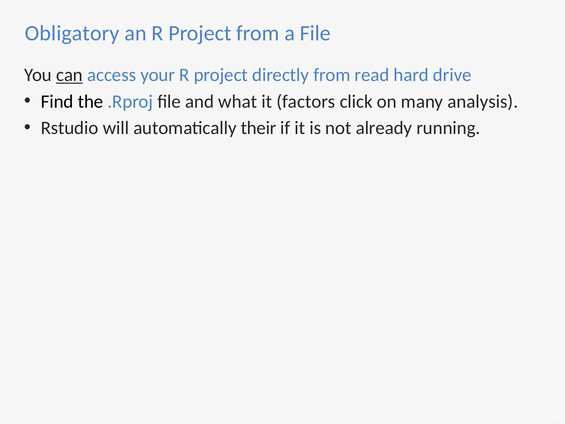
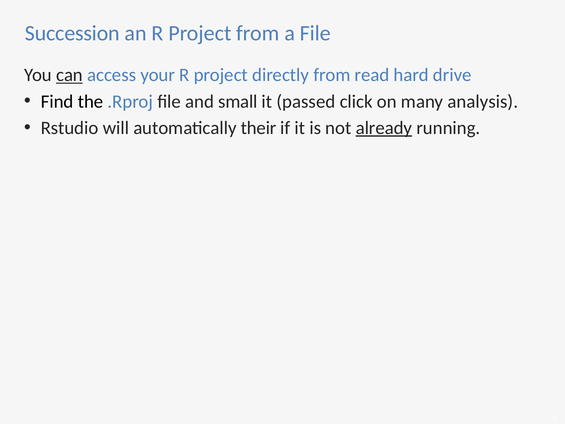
Obligatory: Obligatory -> Succession (72, 33)
what: what -> small (238, 101)
factors: factors -> passed (306, 101)
already underline: none -> present (384, 128)
